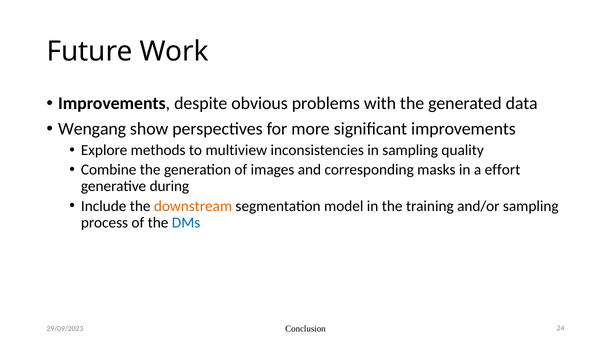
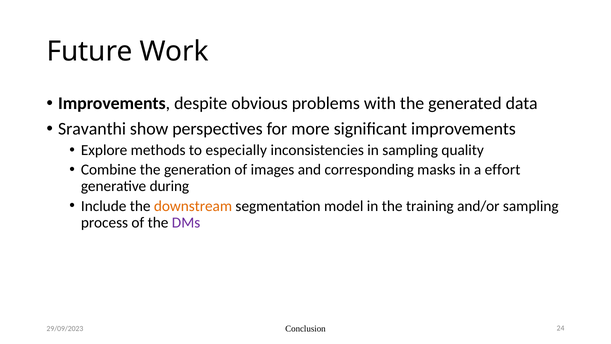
Wengang: Wengang -> Sravanthi (92, 129)
multiview: multiview -> especially (236, 150)
DMs colour: blue -> purple (186, 222)
